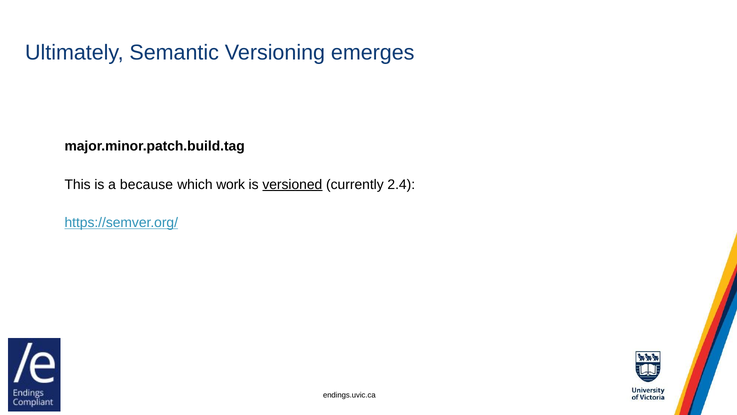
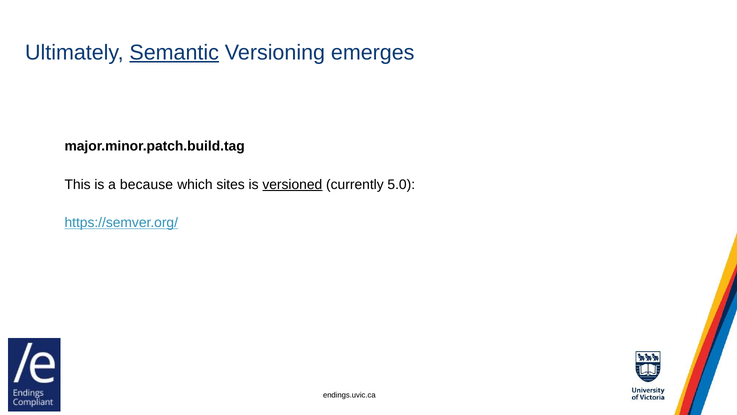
Semantic underline: none -> present (174, 52)
work: work -> sites (231, 184)
2.4: 2.4 -> 5.0 (401, 184)
